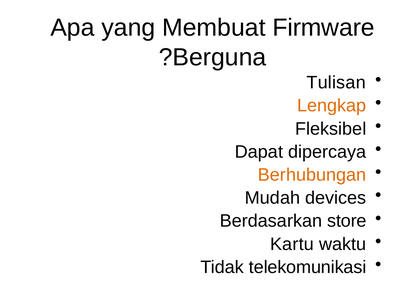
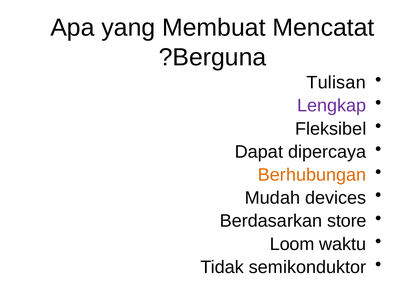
Firmware: Firmware -> Mencatat (323, 28)
Lengkap colour: orange -> purple (332, 106)
Kartu: Kartu -> Loom (292, 245)
telekomunikasi: telekomunikasi -> semikonduktor (308, 268)
